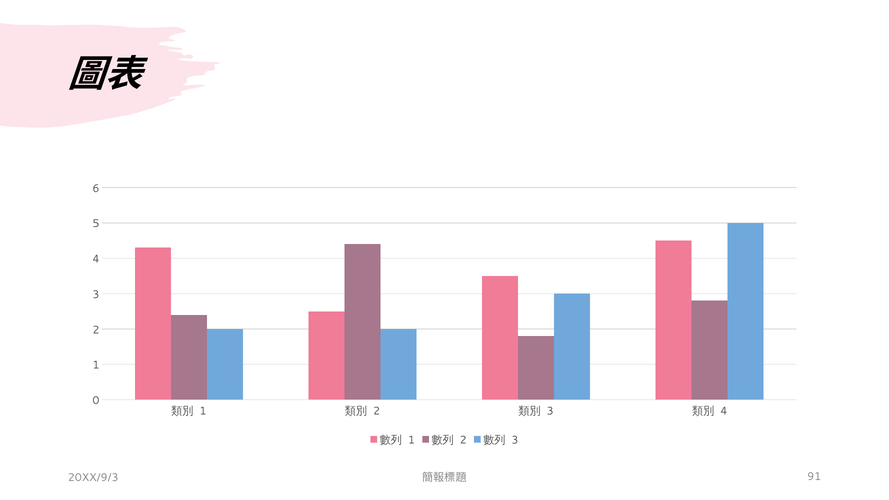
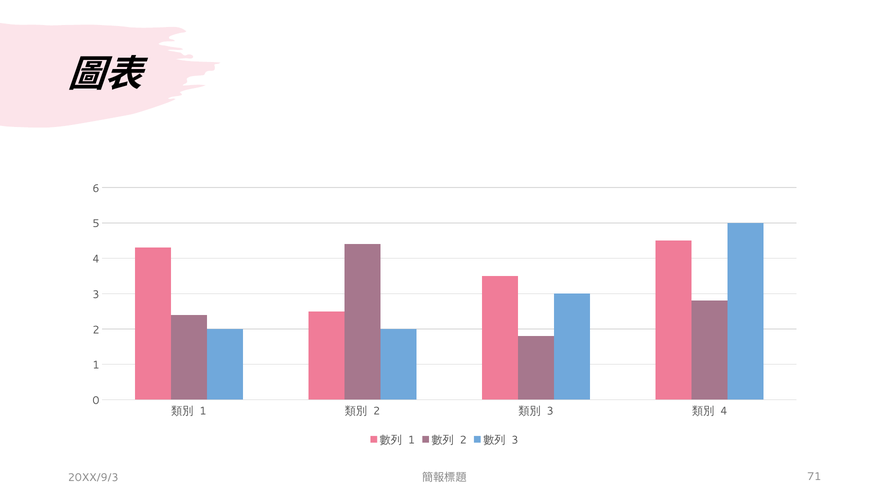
91: 91 -> 71 (814, 476)
